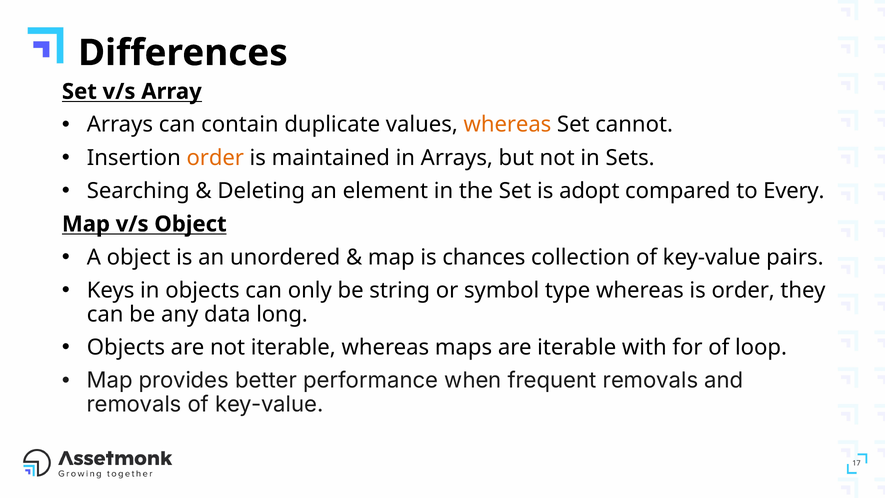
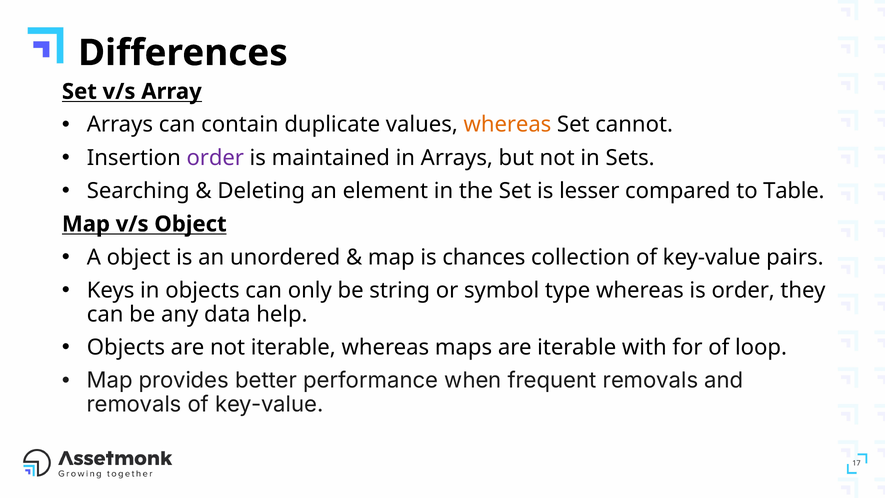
order colour: orange -> purple (215, 158)
adopt: adopt -> lesser (589, 191)
Every: Every -> Table (794, 191)
long: long -> help (282, 314)
